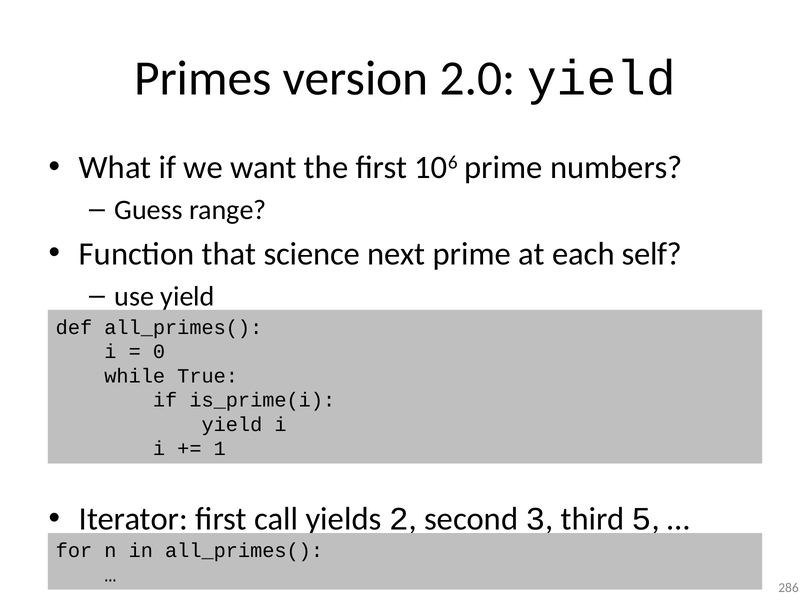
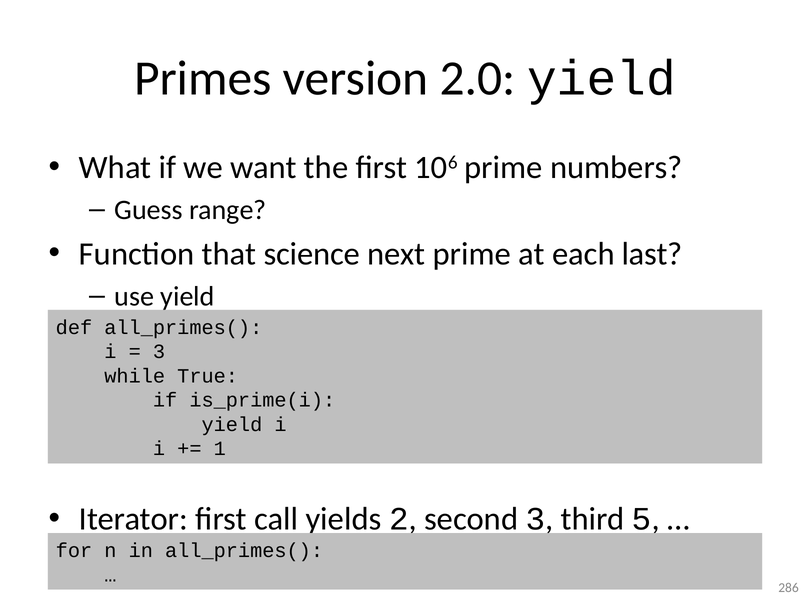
self: self -> last (652, 254)
0: 0 -> 3 (159, 352)
